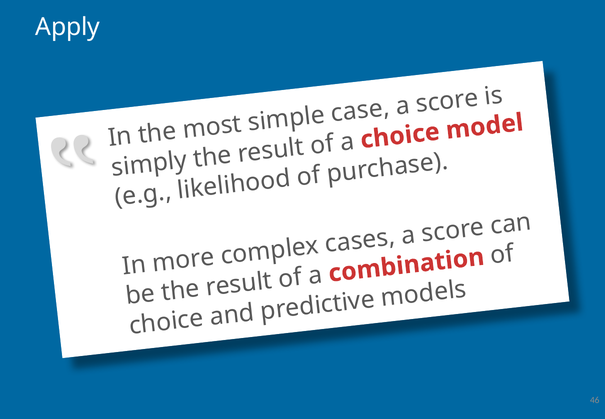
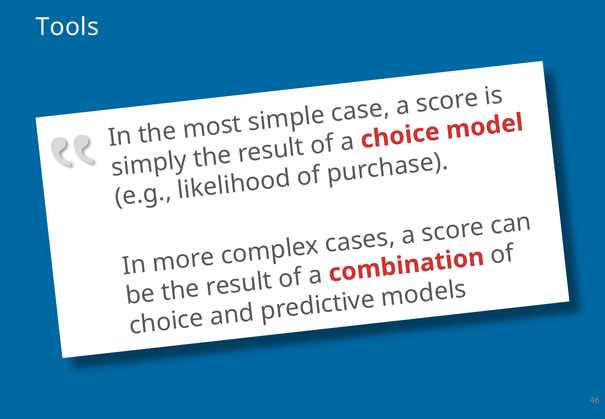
Apply: Apply -> Tools (67, 27)
